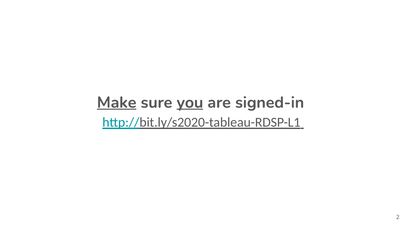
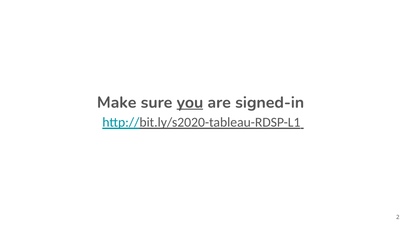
Make underline: present -> none (117, 102)
